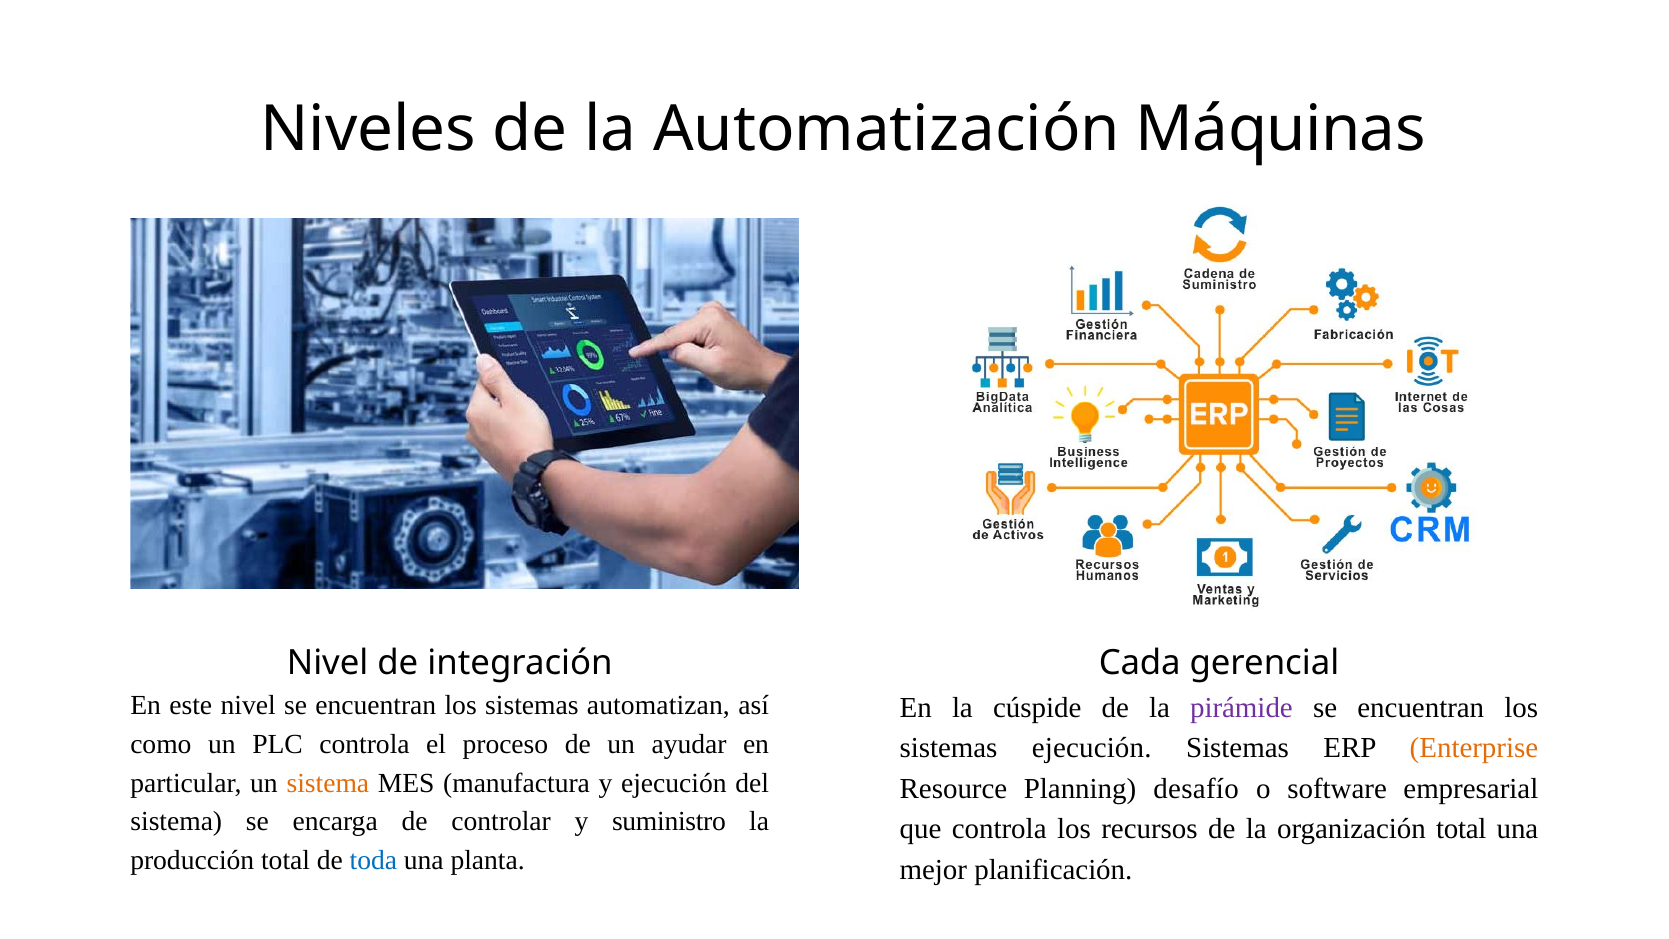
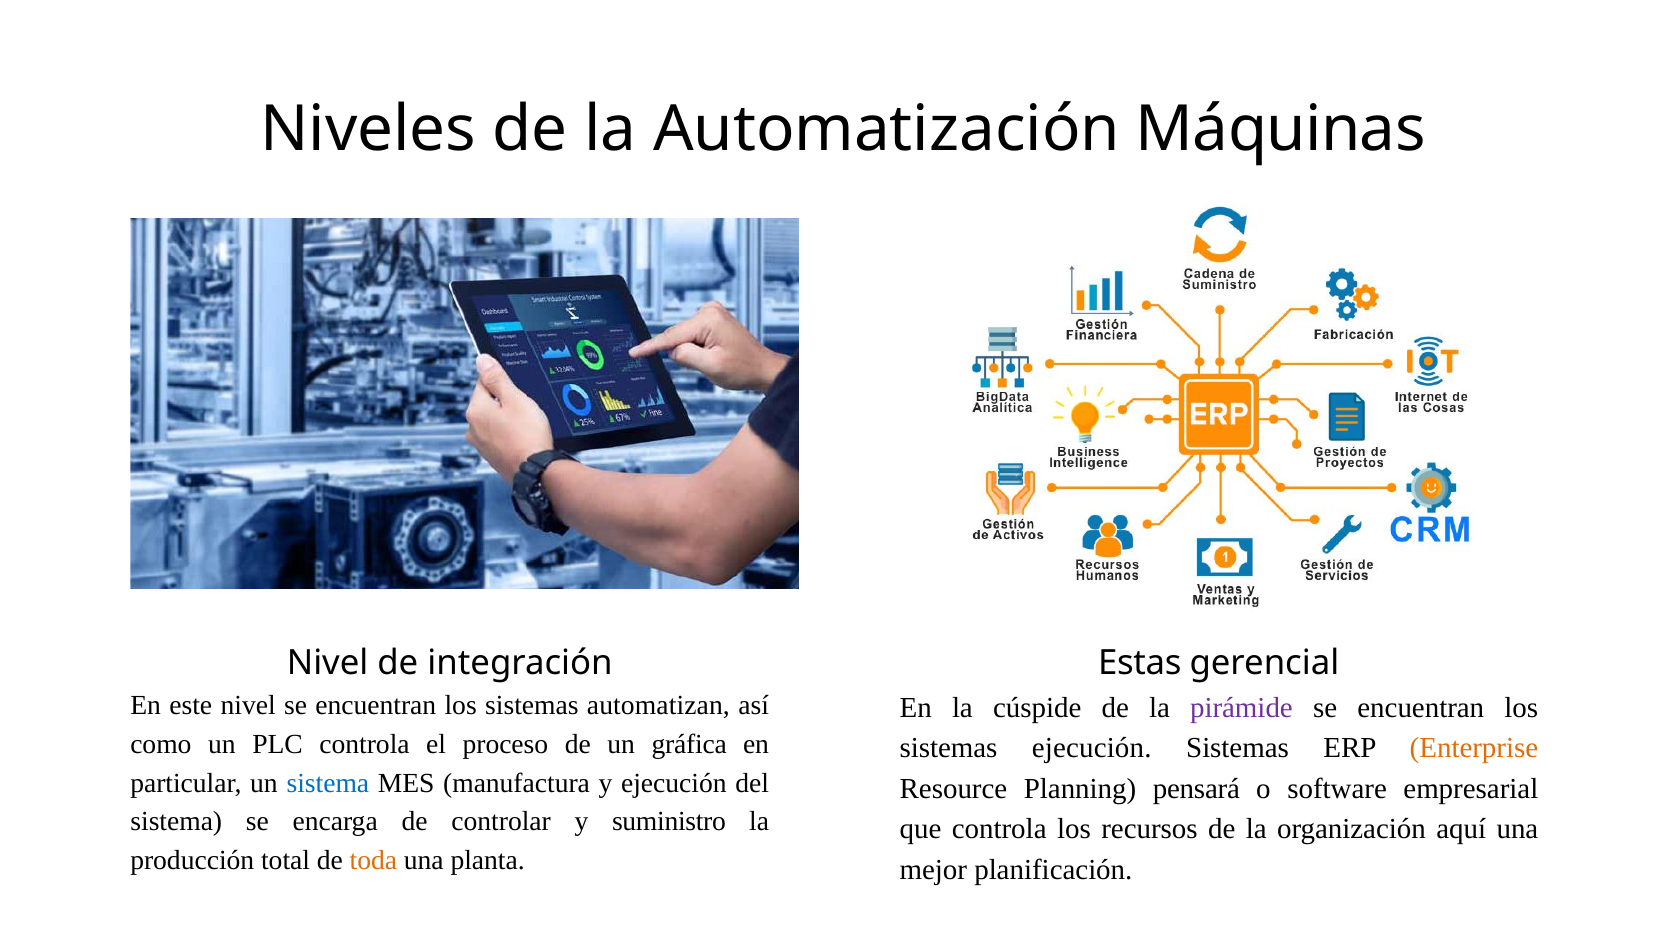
Cada: Cada -> Estas (1140, 663)
ayudar: ayudar -> gráfica (689, 744)
sistema colour: orange -> blue (328, 783)
desafío: desafío -> pensará (1196, 789)
organización total: total -> aquí (1461, 829)
toda colour: blue -> orange (373, 860)
